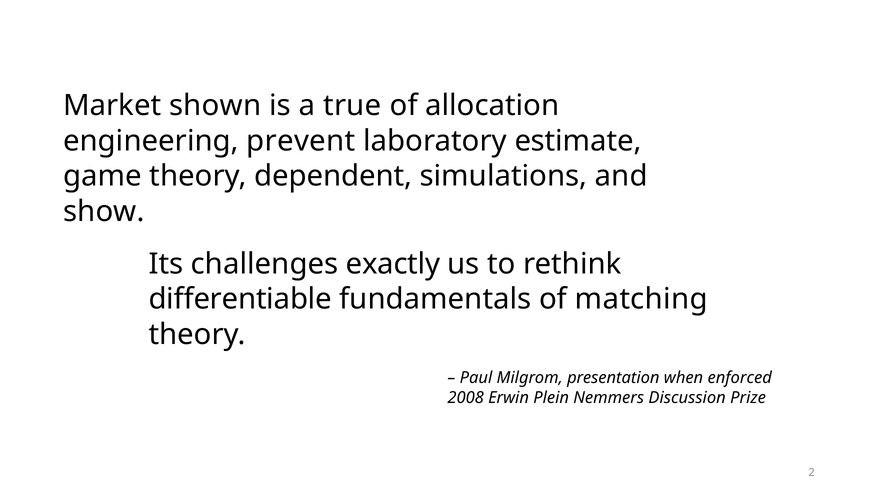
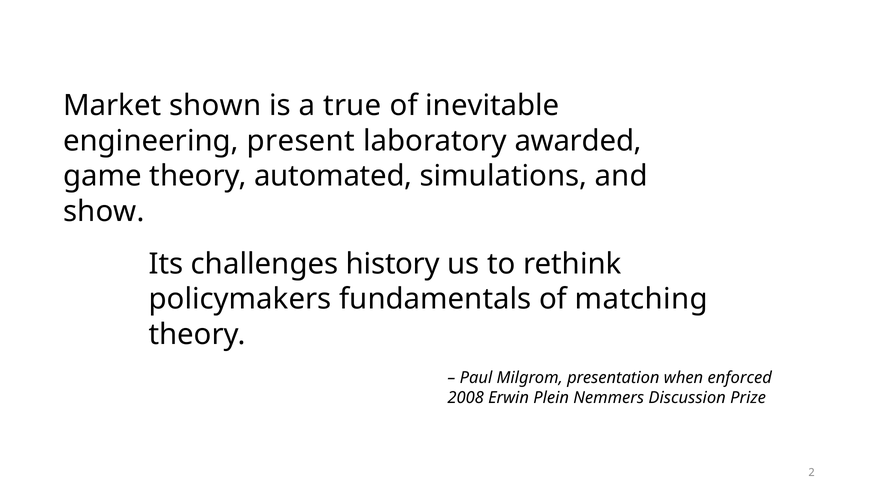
allocation: allocation -> inevitable (492, 106)
prevent: prevent -> present (301, 141)
estimate: estimate -> awarded (578, 141)
dependent: dependent -> automated (333, 176)
exactly: exactly -> history (393, 264)
differentiable: differentiable -> policymakers (240, 299)
